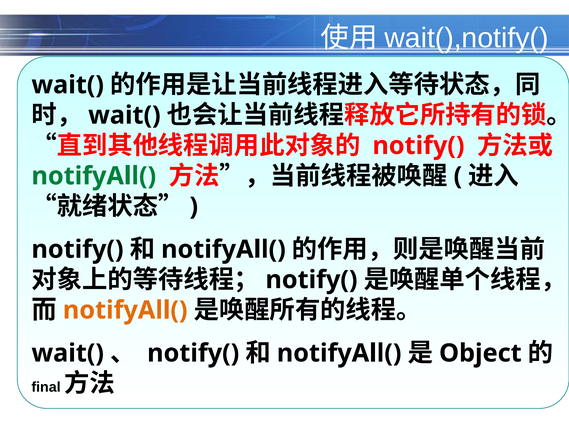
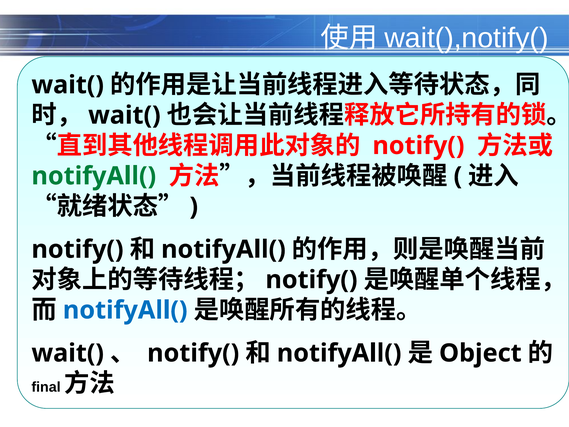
notifyAll( colour: orange -> blue (125, 310)
